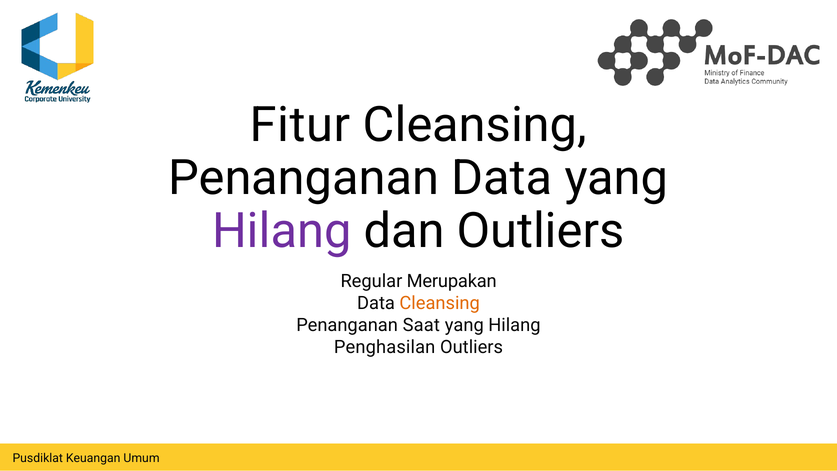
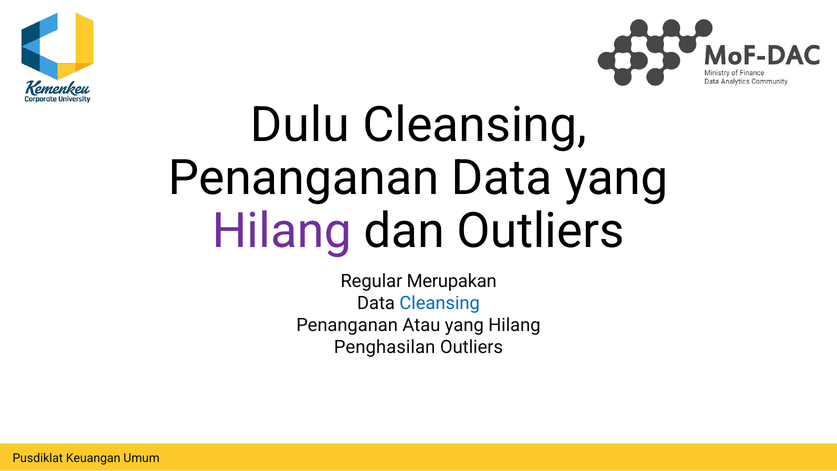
Fitur: Fitur -> Dulu (300, 125)
Cleansing colour: orange -> blue (440, 303)
Saat: Saat -> Atau (421, 325)
